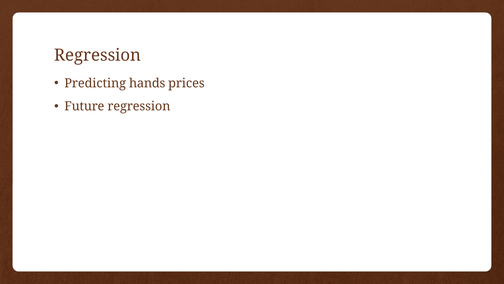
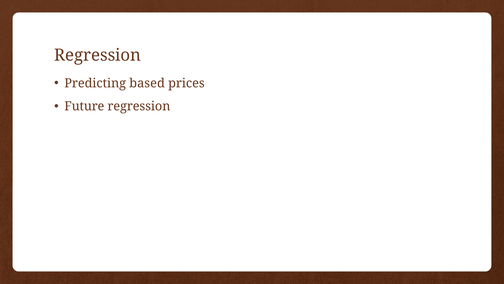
hands: hands -> based (147, 83)
